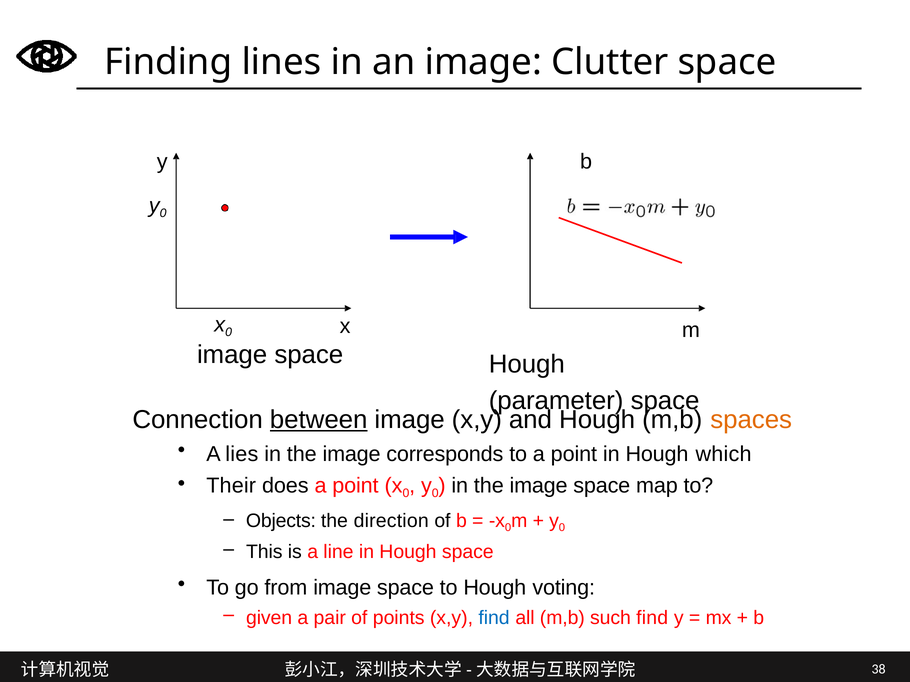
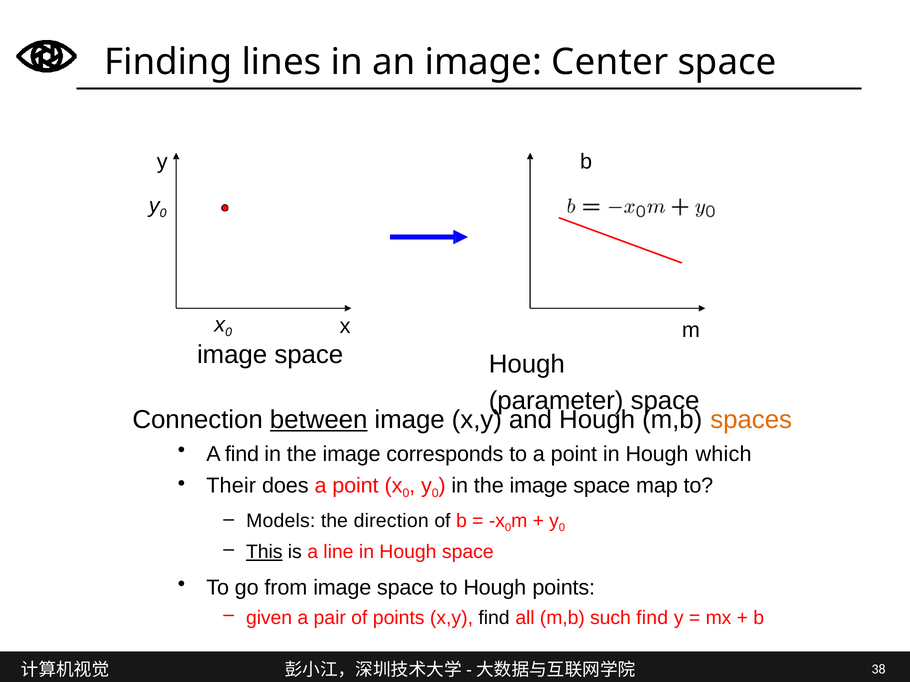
Clutter: Clutter -> Center (610, 62)
A lies: lies -> find (242, 454)
Objects: Objects -> Models (281, 521)
This underline: none -> present (264, 552)
Hough voting: voting -> points (564, 588)
find colour: blue -> black (494, 618)
